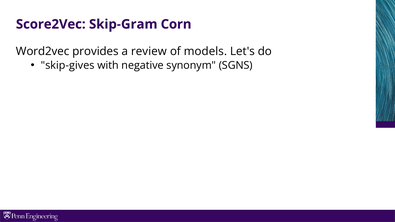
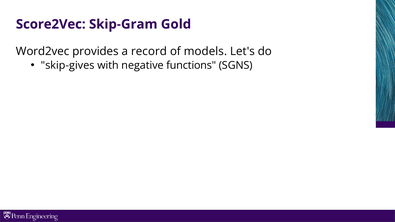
Corn: Corn -> Gold (176, 24)
review: review -> record (149, 51)
synonym: synonym -> functions (191, 65)
